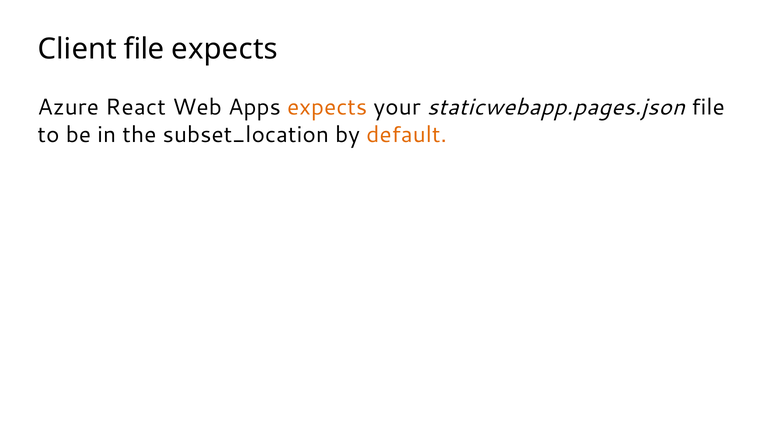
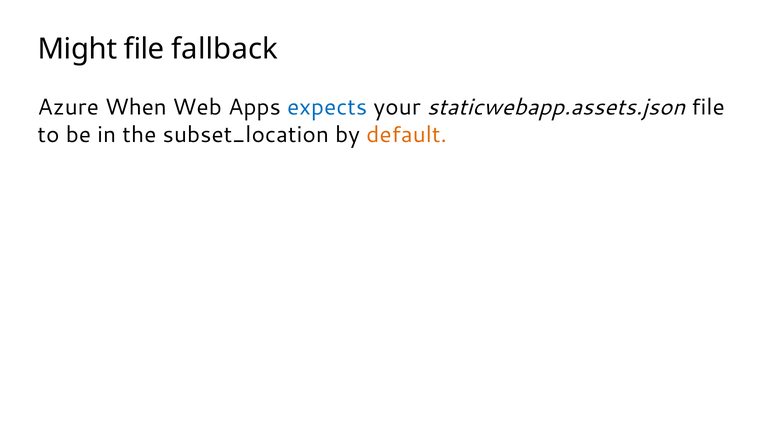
Client: Client -> Might (78, 49)
file expects: expects -> fallback (225, 49)
React: React -> When (136, 107)
expects colour: orange -> blue (327, 107)
staticwebapp.pages.json: staticwebapp.pages.json -> staticwebapp.assets.json (556, 107)
